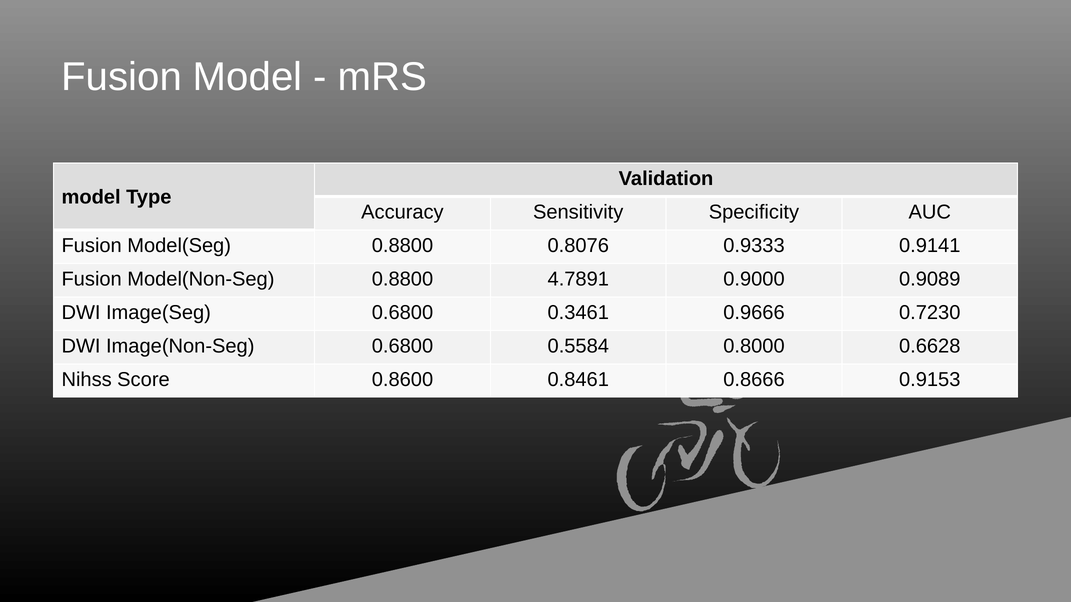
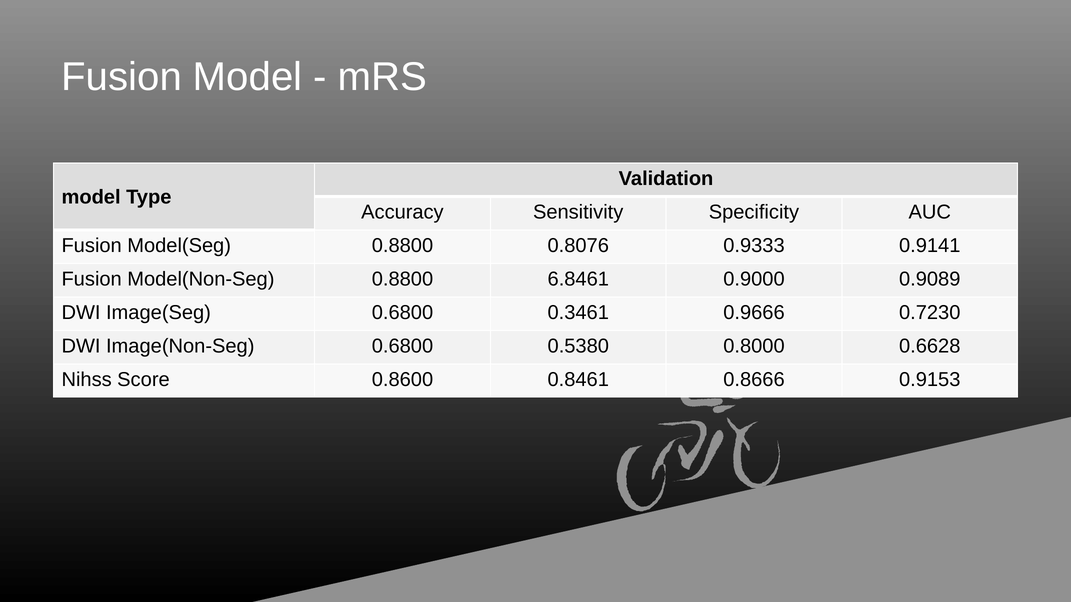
4.7891: 4.7891 -> 6.8461 (578, 279)
0.5584: 0.5584 -> 0.5380 (578, 346)
